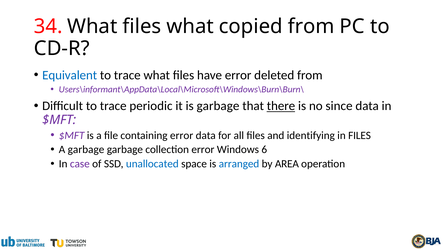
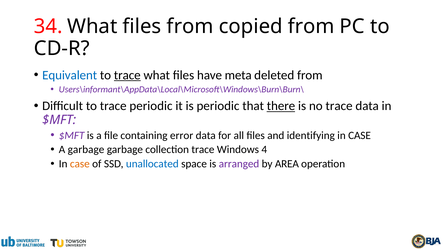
files what: what -> from (190, 26)
trace underline: none -> present (127, 75)
have error: error -> meta (238, 75)
is garbage: garbage -> periodic (218, 106)
no since: since -> trace (339, 106)
FILES: FILES -> CASE (360, 135)
collection error: error -> trace (203, 150)
6: 6 -> 4 (264, 150)
case colour: purple -> orange (80, 164)
arranged colour: blue -> purple (239, 164)
